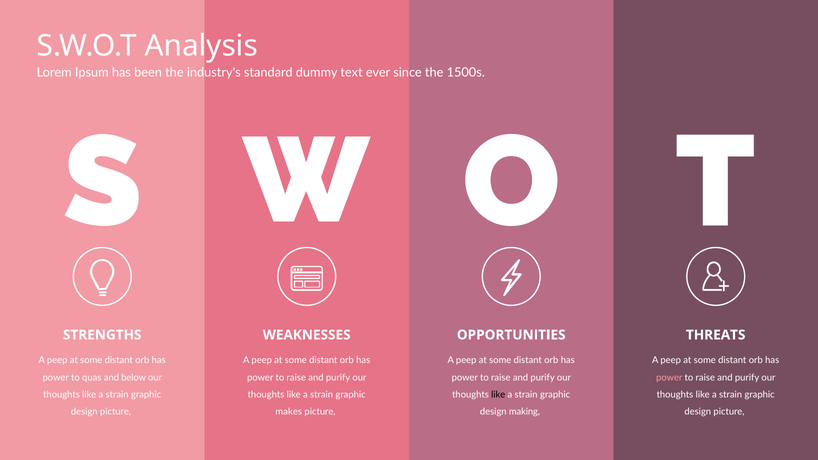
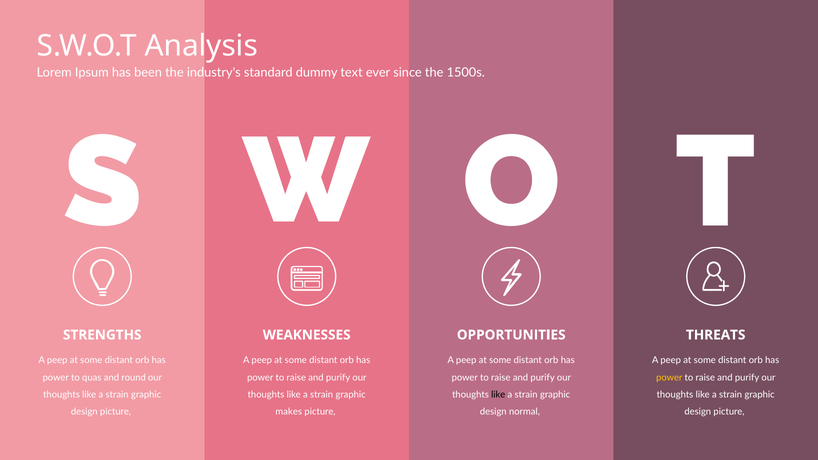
below: below -> round (134, 378)
power colour: pink -> yellow (669, 378)
making: making -> normal (524, 412)
